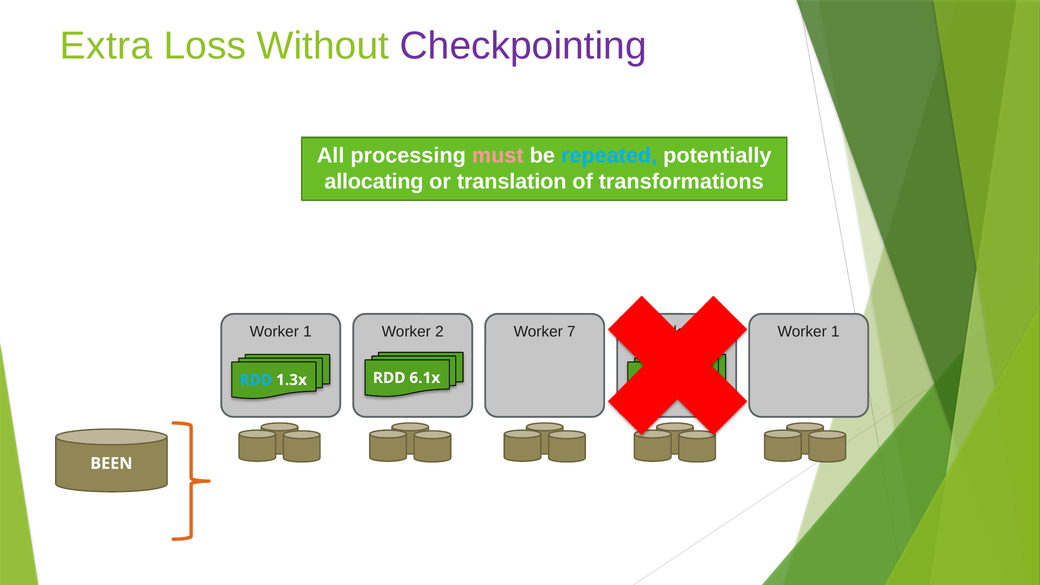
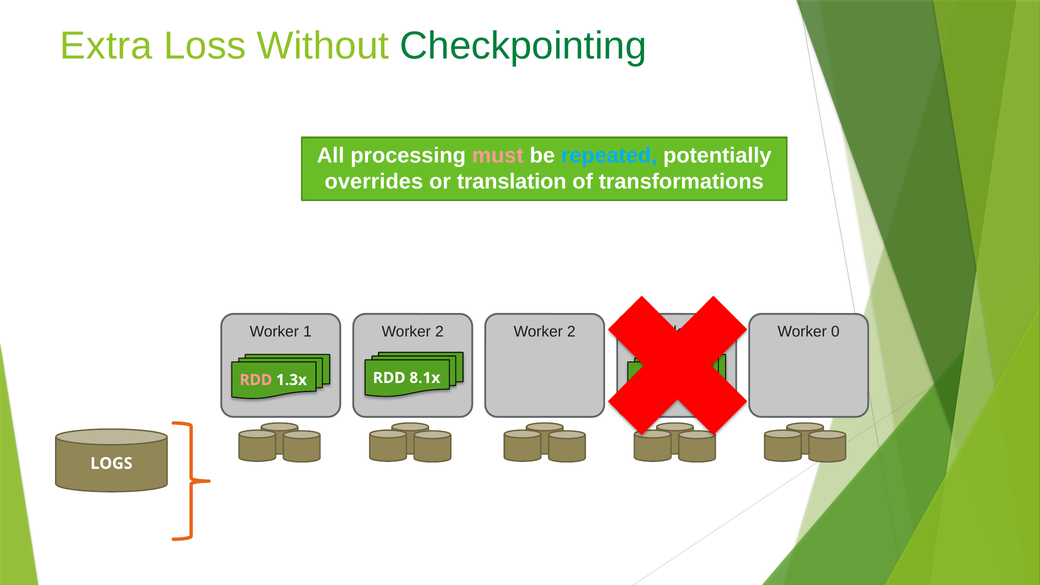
Checkpointing colour: purple -> green (523, 46)
allocating: allocating -> overrides (374, 181)
2 Worker 7: 7 -> 2 (571, 332)
1: 1 -> 0 (835, 332)
6.1x: 6.1x -> 8.1x (425, 378)
RDD colour: light blue -> pink (256, 380)
BEEN: BEEN -> LOGS (111, 463)
